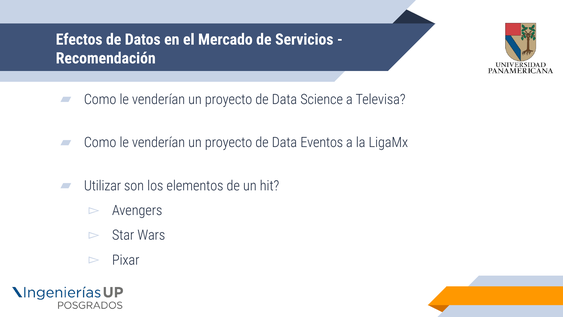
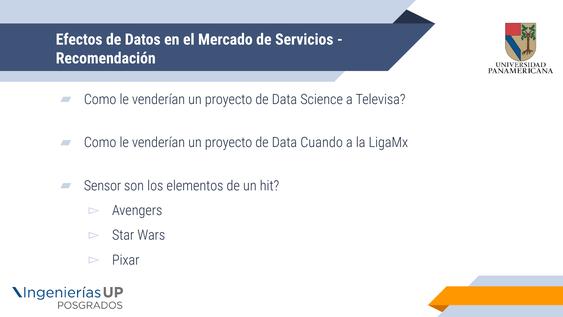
Eventos: Eventos -> Cuando (322, 142)
Utilizar: Utilizar -> Sensor (103, 186)
